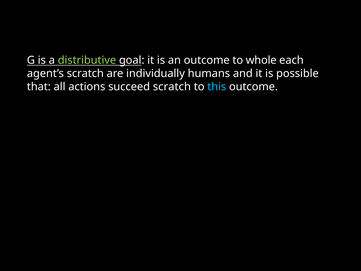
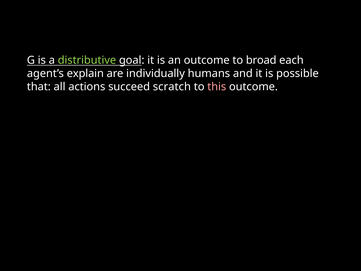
whole: whole -> broad (261, 60)
agent’s scratch: scratch -> explain (85, 73)
this colour: light blue -> pink (217, 87)
